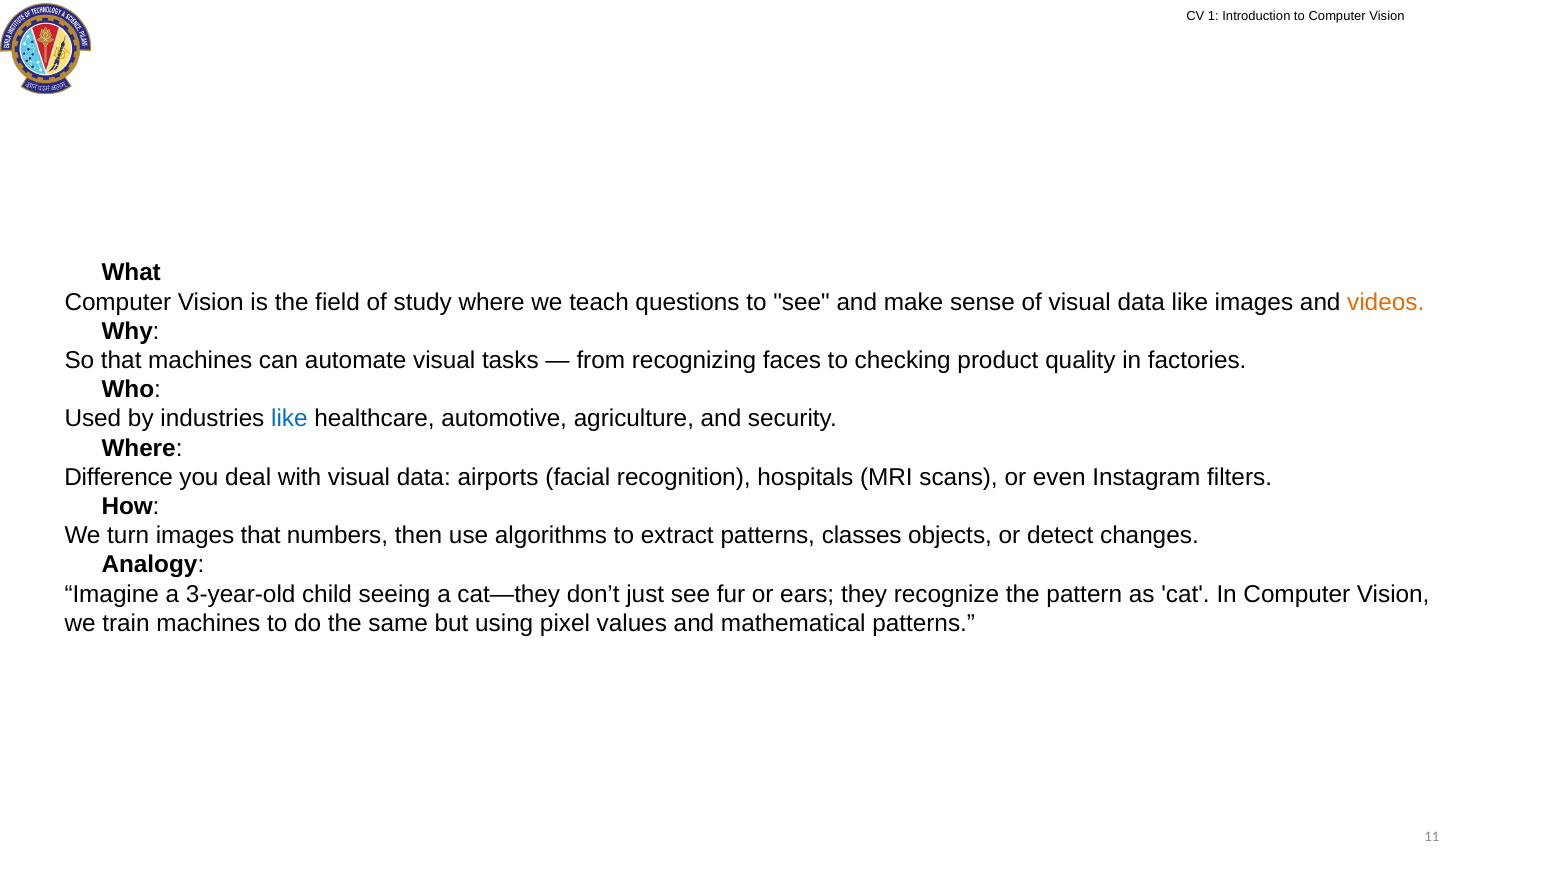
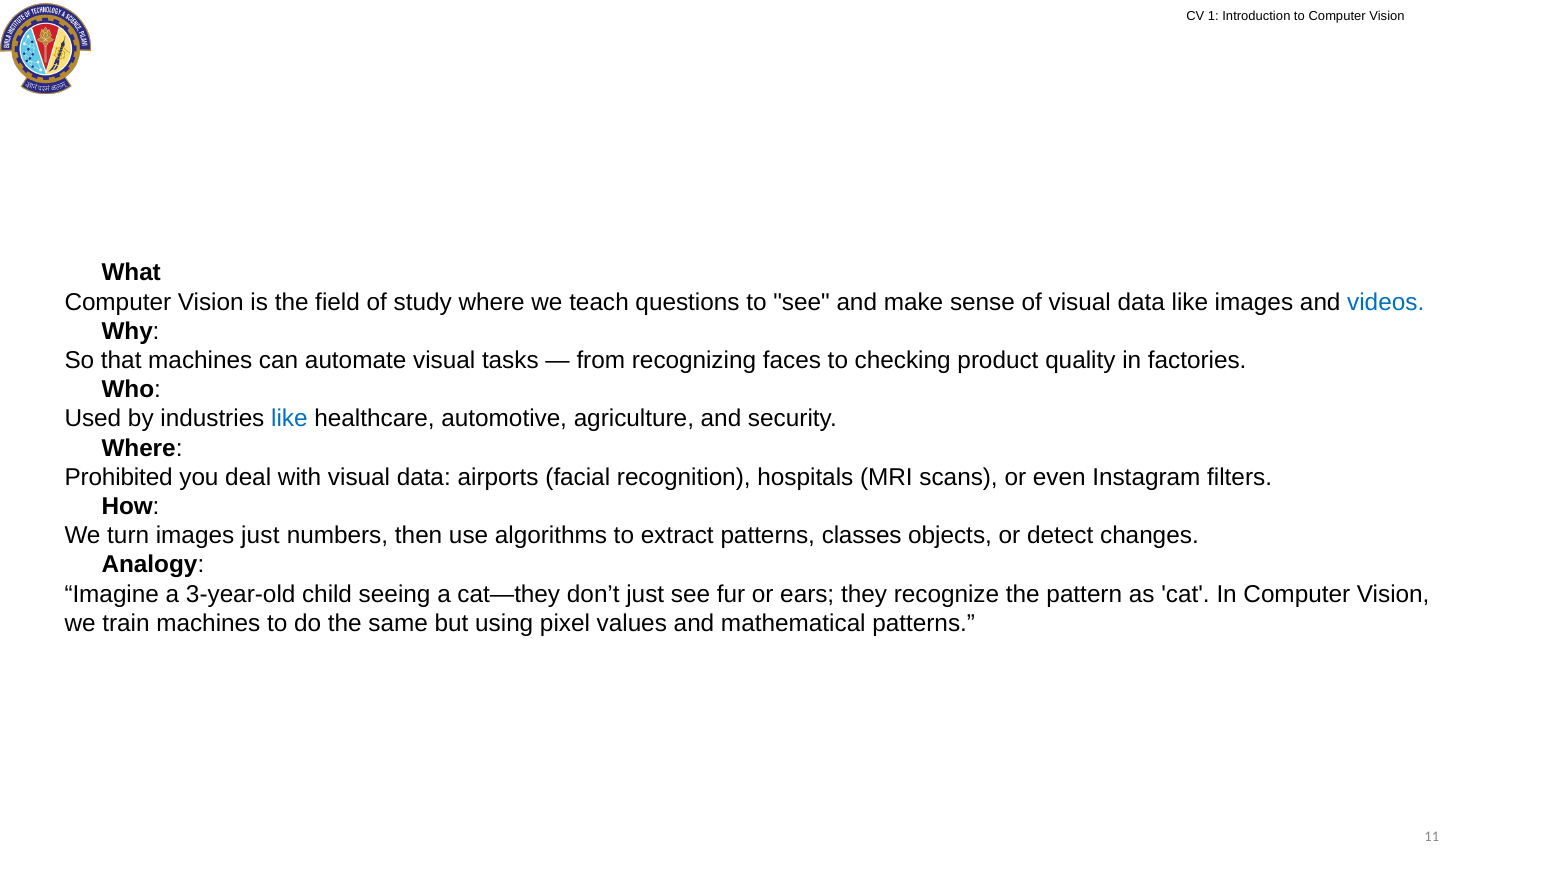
videos colour: orange -> blue (1386, 302)
Difference: Difference -> Prohibited (119, 477)
images that: that -> just (260, 536)
